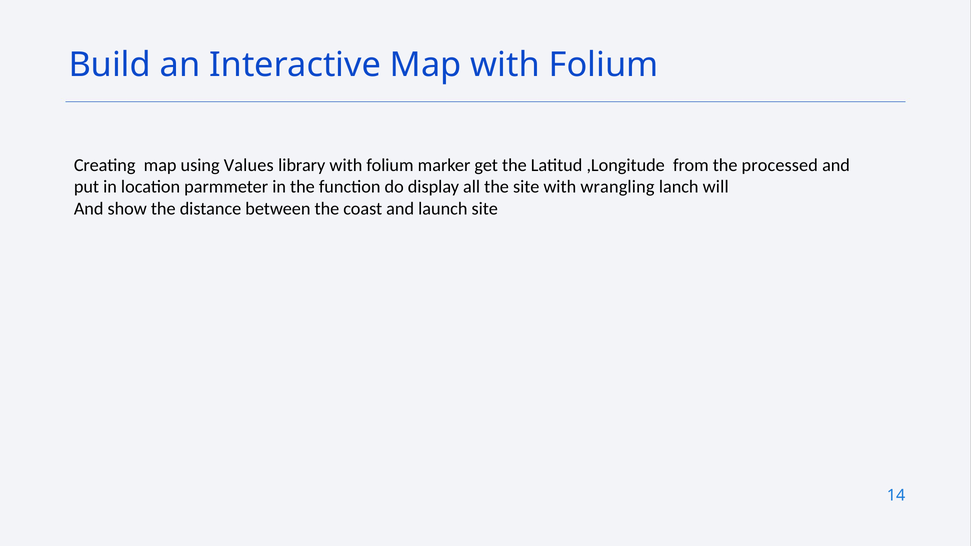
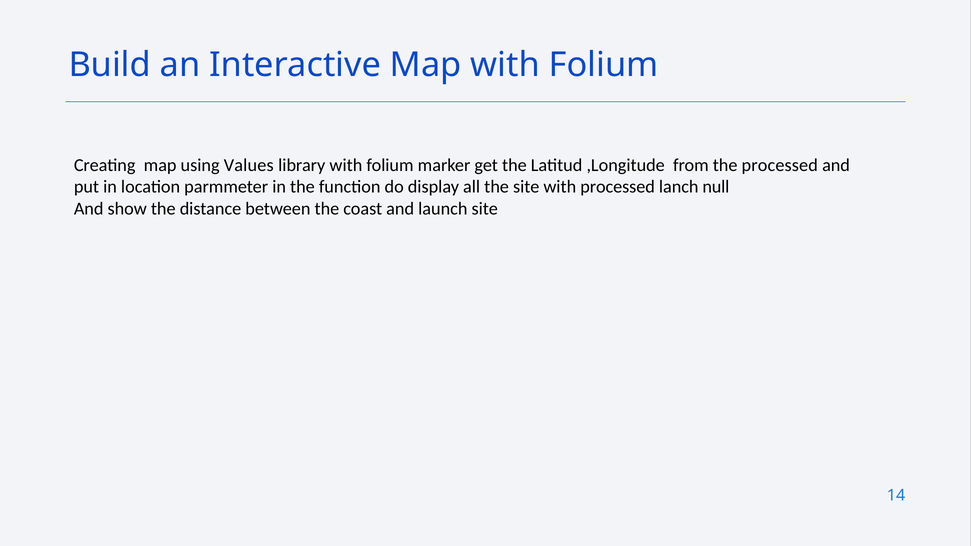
with wrangling: wrangling -> processed (618, 187)
will: will -> null (716, 187)
